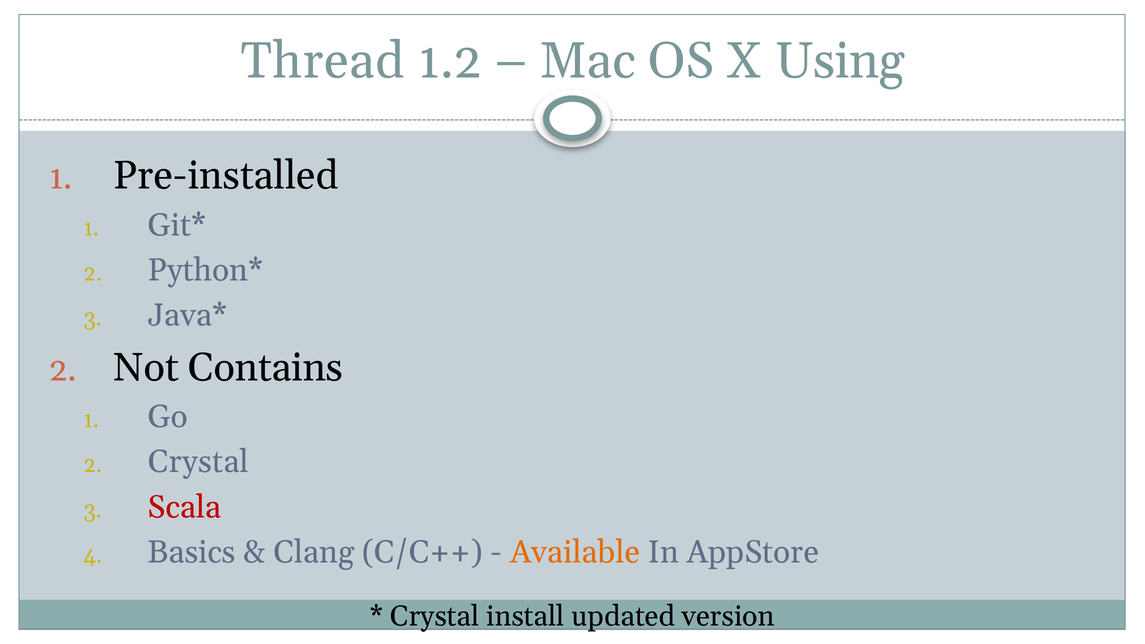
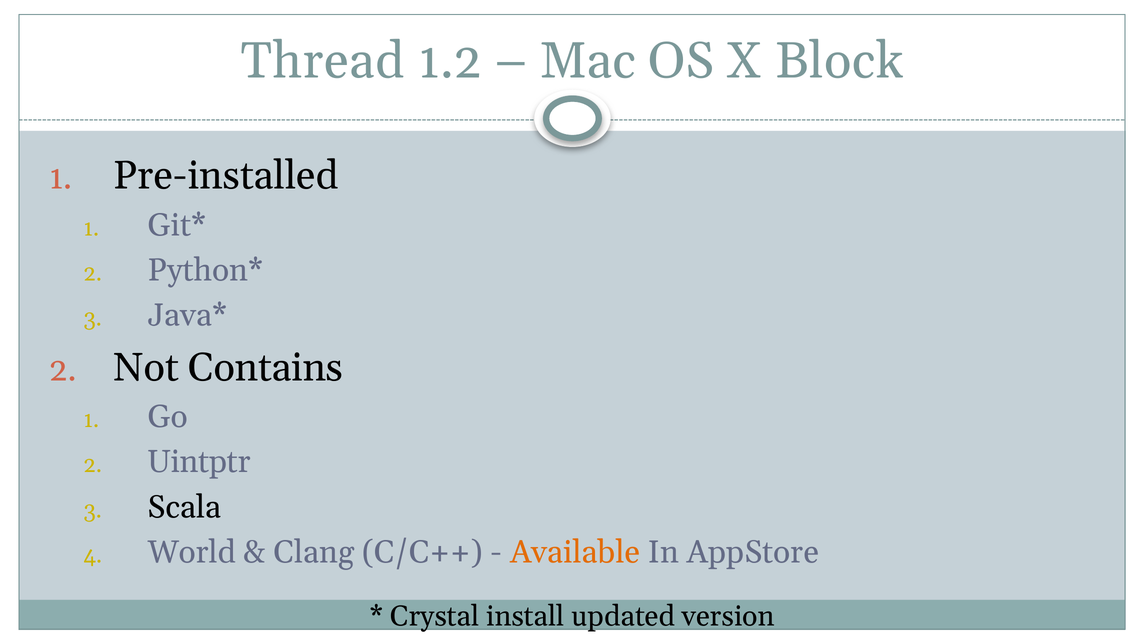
Using: Using -> Block (839, 61)
Crystal: Crystal -> Uintptr (199, 462)
Scala colour: red -> black (185, 507)
Basics: Basics -> World (192, 552)
